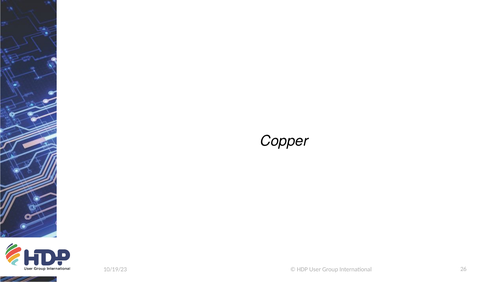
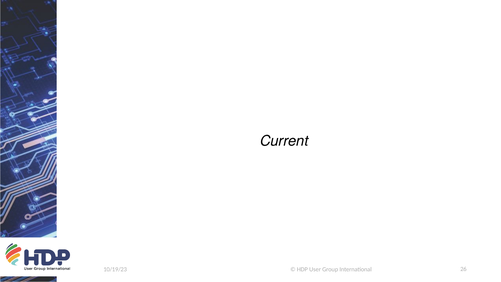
Copper: Copper -> Current (284, 141)
